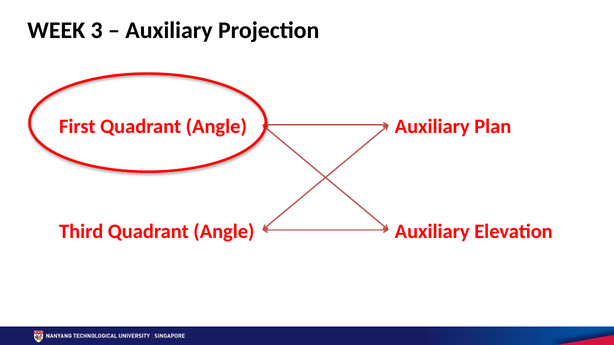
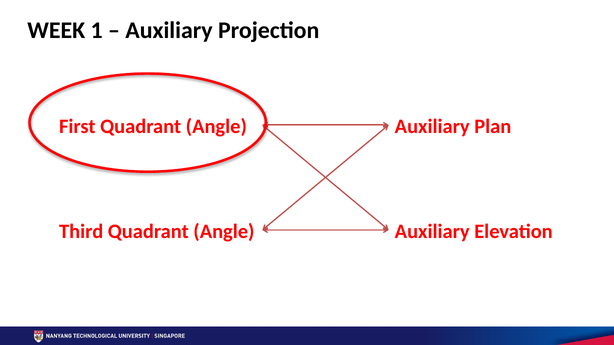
3: 3 -> 1 (97, 30)
